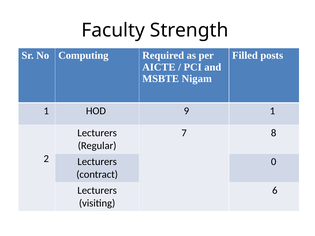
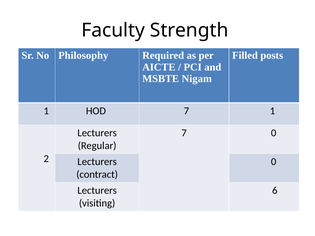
Computing: Computing -> Philosophy (83, 56)
HOD 9: 9 -> 7 (186, 111)
7 8: 8 -> 0 (274, 133)
